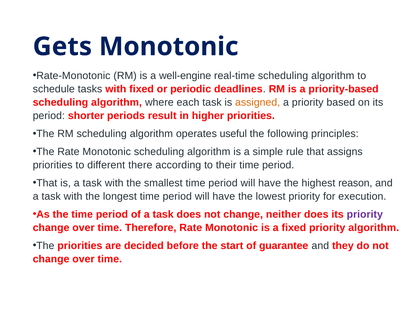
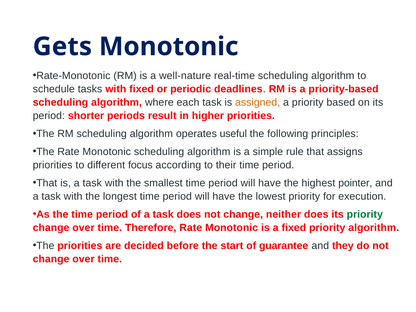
well-engine: well-engine -> well-nature (185, 76)
there: there -> focus (140, 165)
reason: reason -> pointer (355, 183)
priority colour: purple -> green (365, 214)
